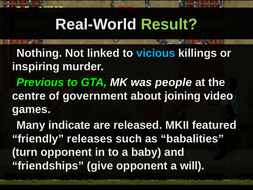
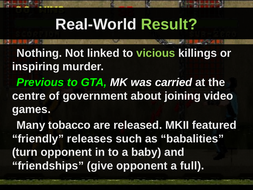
vicious colour: light blue -> light green (156, 53)
people: people -> carried (174, 82)
indicate: indicate -> tobacco (69, 125)
will: will -> full (192, 166)
